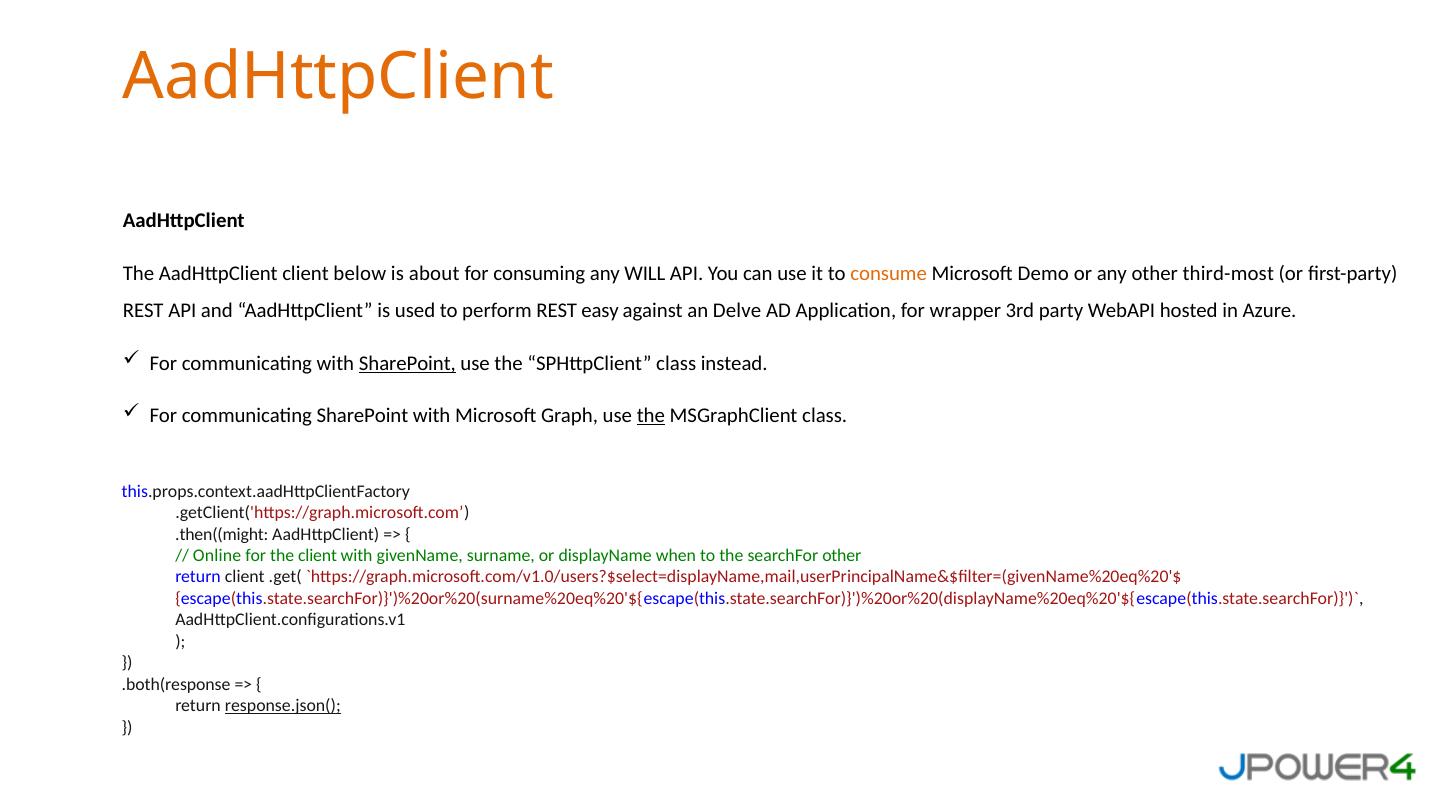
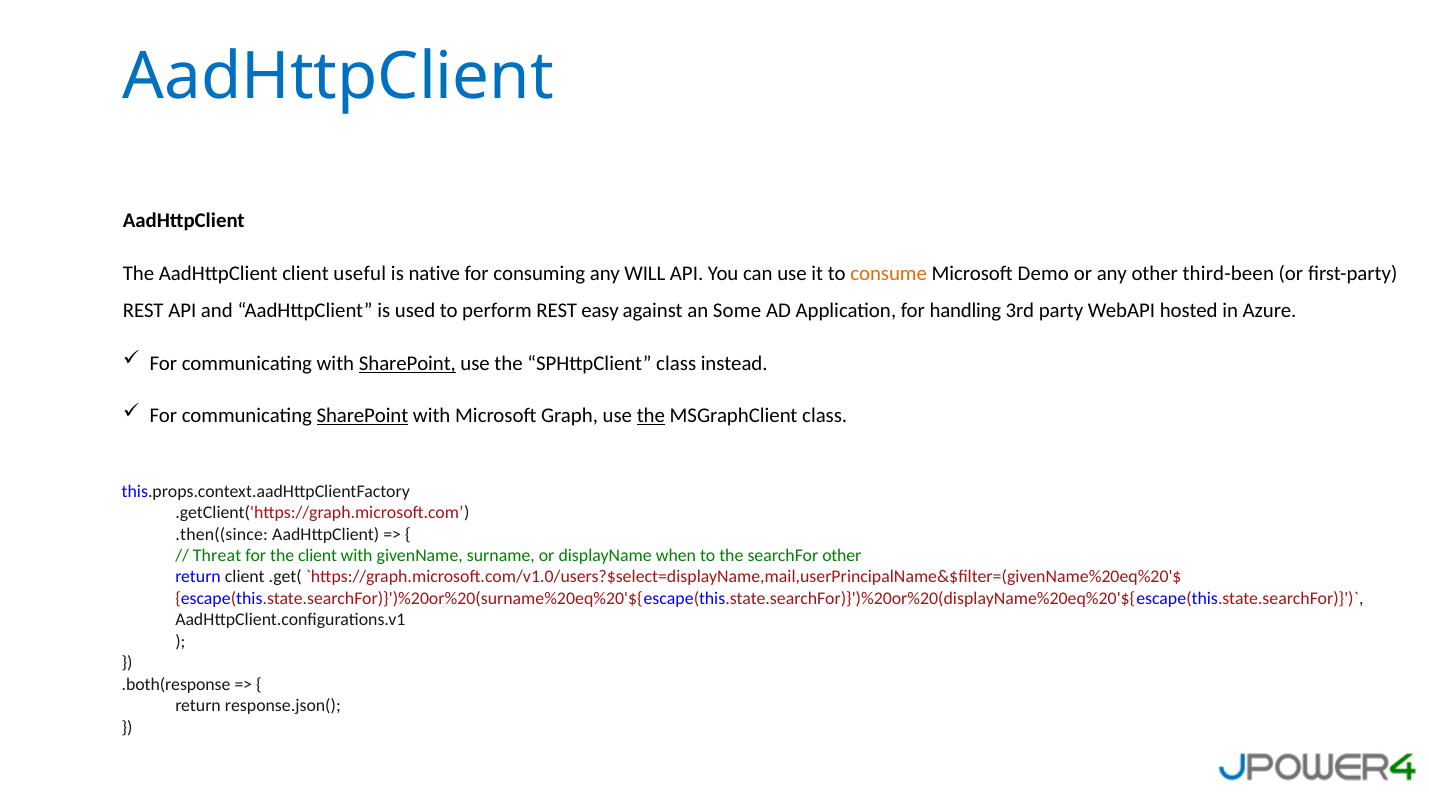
AadHttpClient colour: orange -> blue (338, 77)
below: below -> useful (360, 273)
about: about -> native (434, 273)
third-most: third-most -> third-been (1228, 273)
Delve: Delve -> Some (737, 311)
wrapper: wrapper -> handling (965, 311)
SharePoint underline: none -> present (362, 416)
.then((might: .then((might -> .then((since (222, 534)
Online: Online -> Threat (217, 555)
response.json( underline: present -> none (283, 705)
